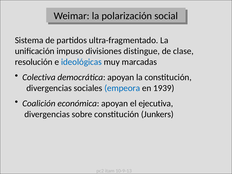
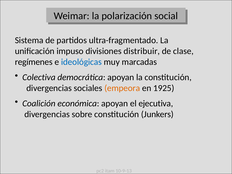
distingue: distingue -> distribuir (142, 51)
resolución: resolución -> regímenes (34, 62)
empeora colour: blue -> orange (122, 88)
1939: 1939 -> 1925 (164, 88)
